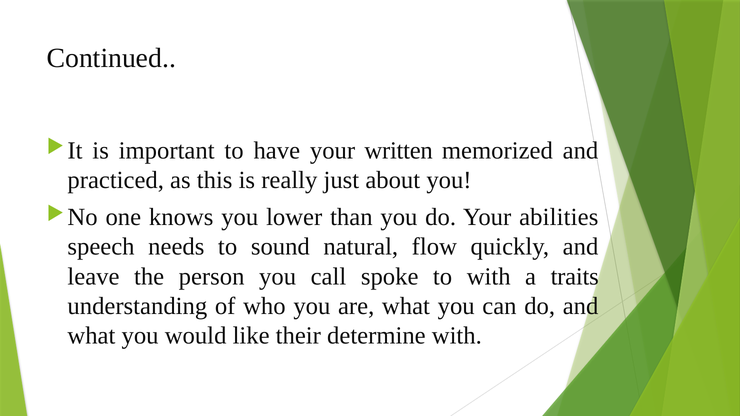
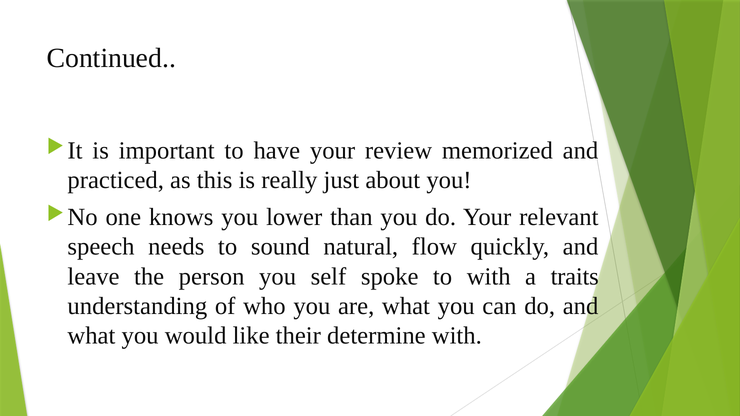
written: written -> review (399, 150)
abilities: abilities -> relevant (559, 217)
call: call -> self (328, 277)
